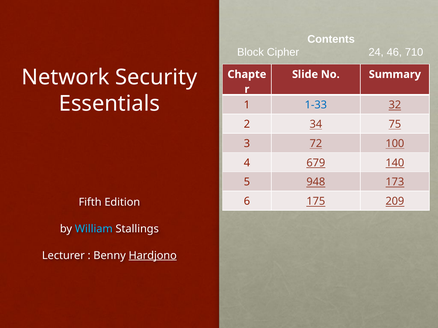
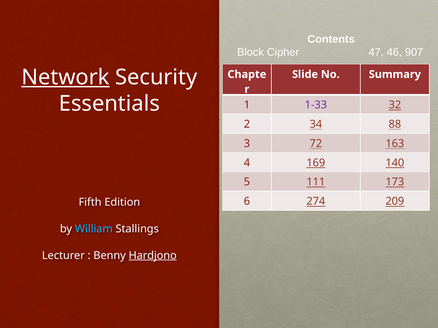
24: 24 -> 47 (376, 52)
710: 710 -> 907 (414, 52)
Network underline: none -> present (65, 77)
1-33 colour: blue -> purple (316, 105)
75: 75 -> 88 (395, 124)
100: 100 -> 163 (395, 144)
679: 679 -> 169 (316, 163)
948: 948 -> 111 (316, 182)
175: 175 -> 274 (316, 202)
